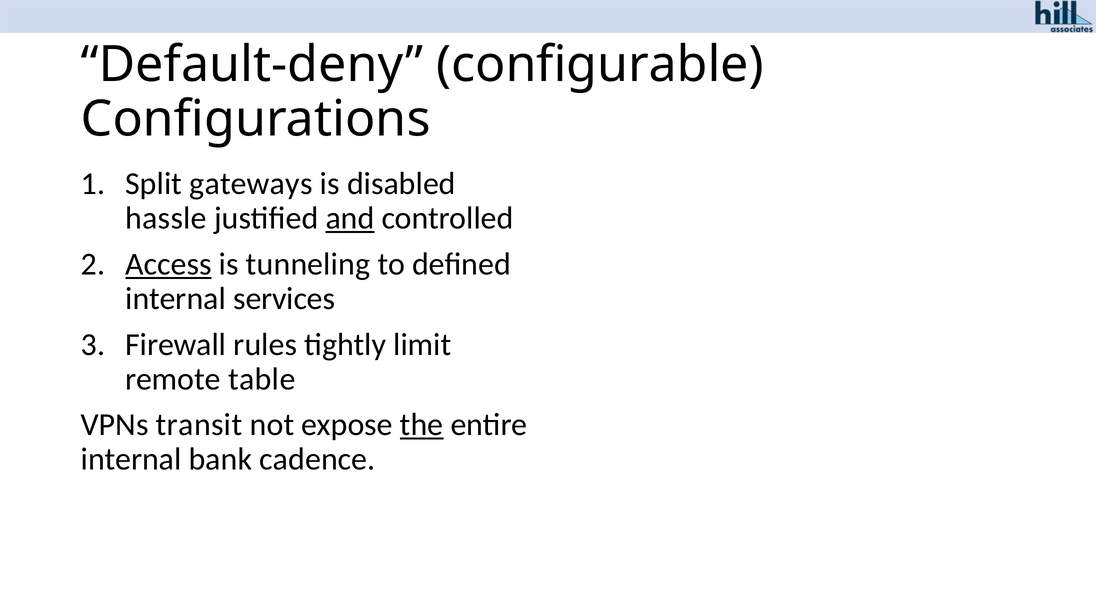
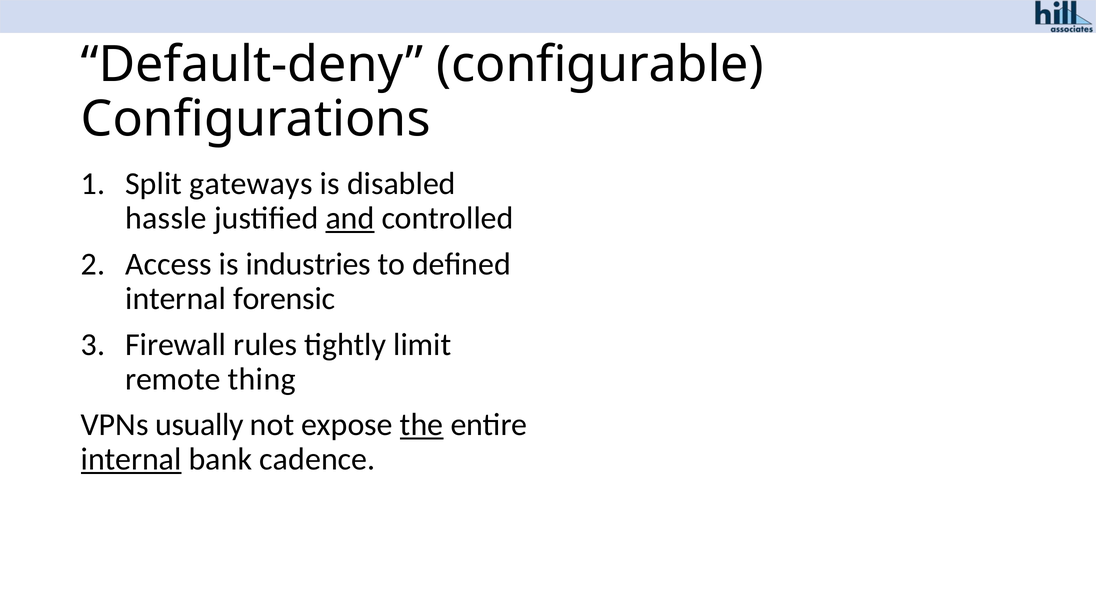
Access underline: present -> none (169, 264)
tunneling: tunneling -> industries (308, 264)
services: services -> forensic (284, 299)
table: table -> thing (262, 379)
transit: transit -> usually (199, 425)
internal underline: none -> present (131, 460)
